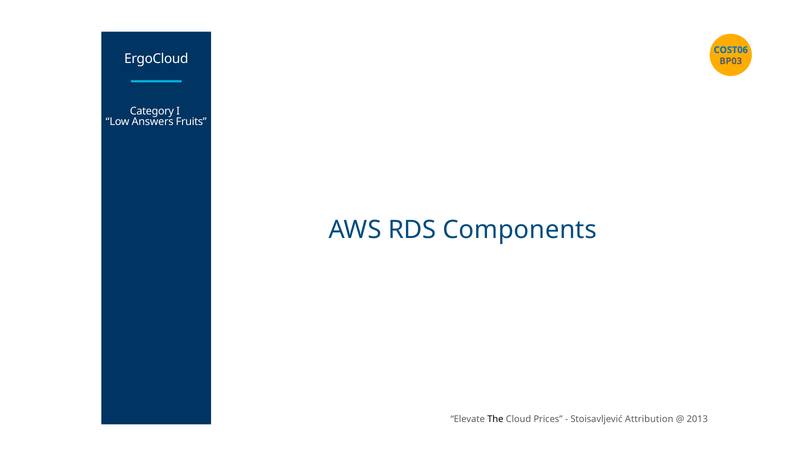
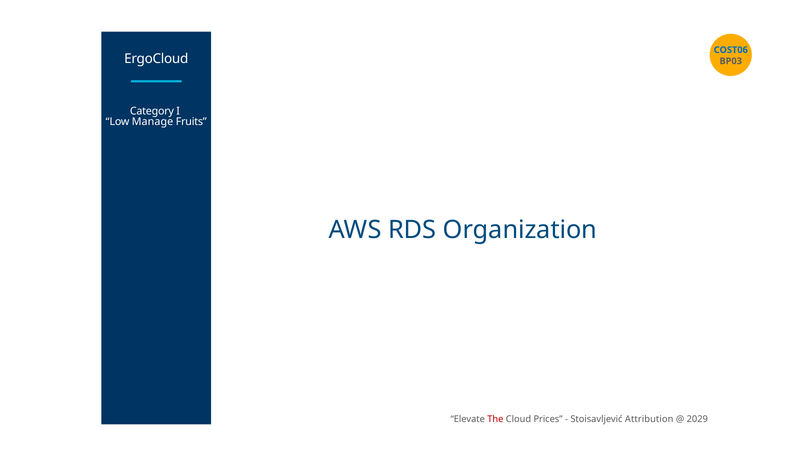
Answers: Answers -> Manage (153, 122)
Components: Components -> Organization (520, 230)
The colour: black -> red (495, 419)
2013: 2013 -> 2029 (697, 419)
